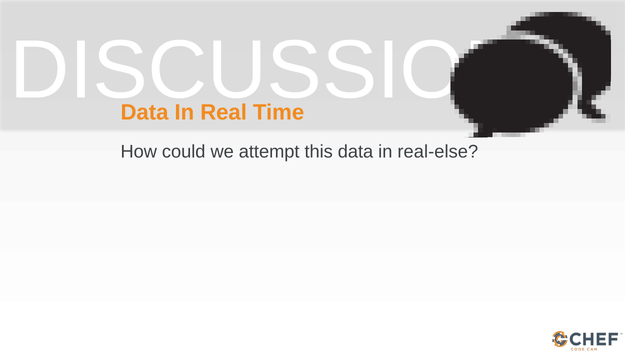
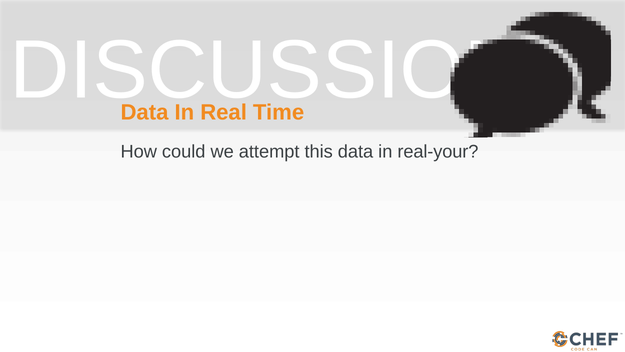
real-else: real-else -> real-your (438, 152)
